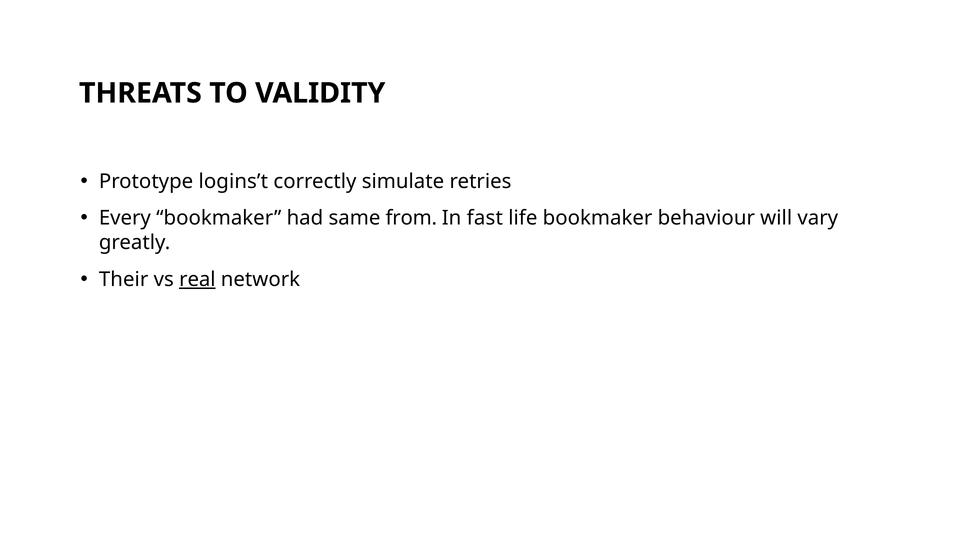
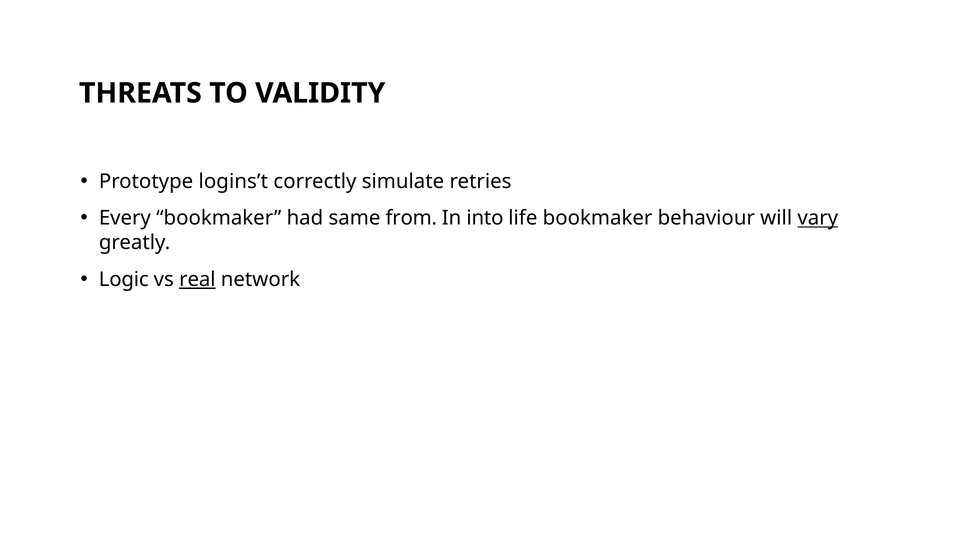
fast: fast -> into (485, 218)
vary underline: none -> present (818, 218)
Their: Their -> Logic (124, 279)
